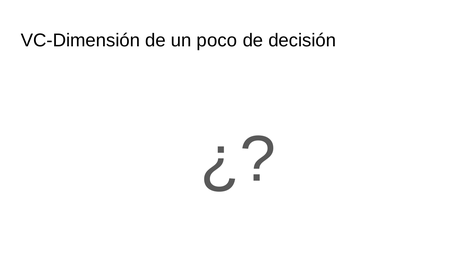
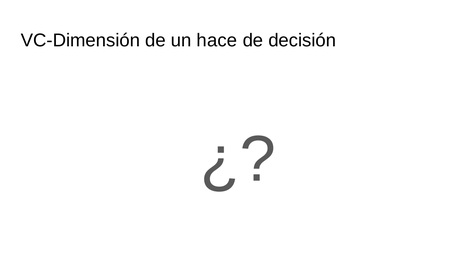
poco: poco -> hace (217, 40)
